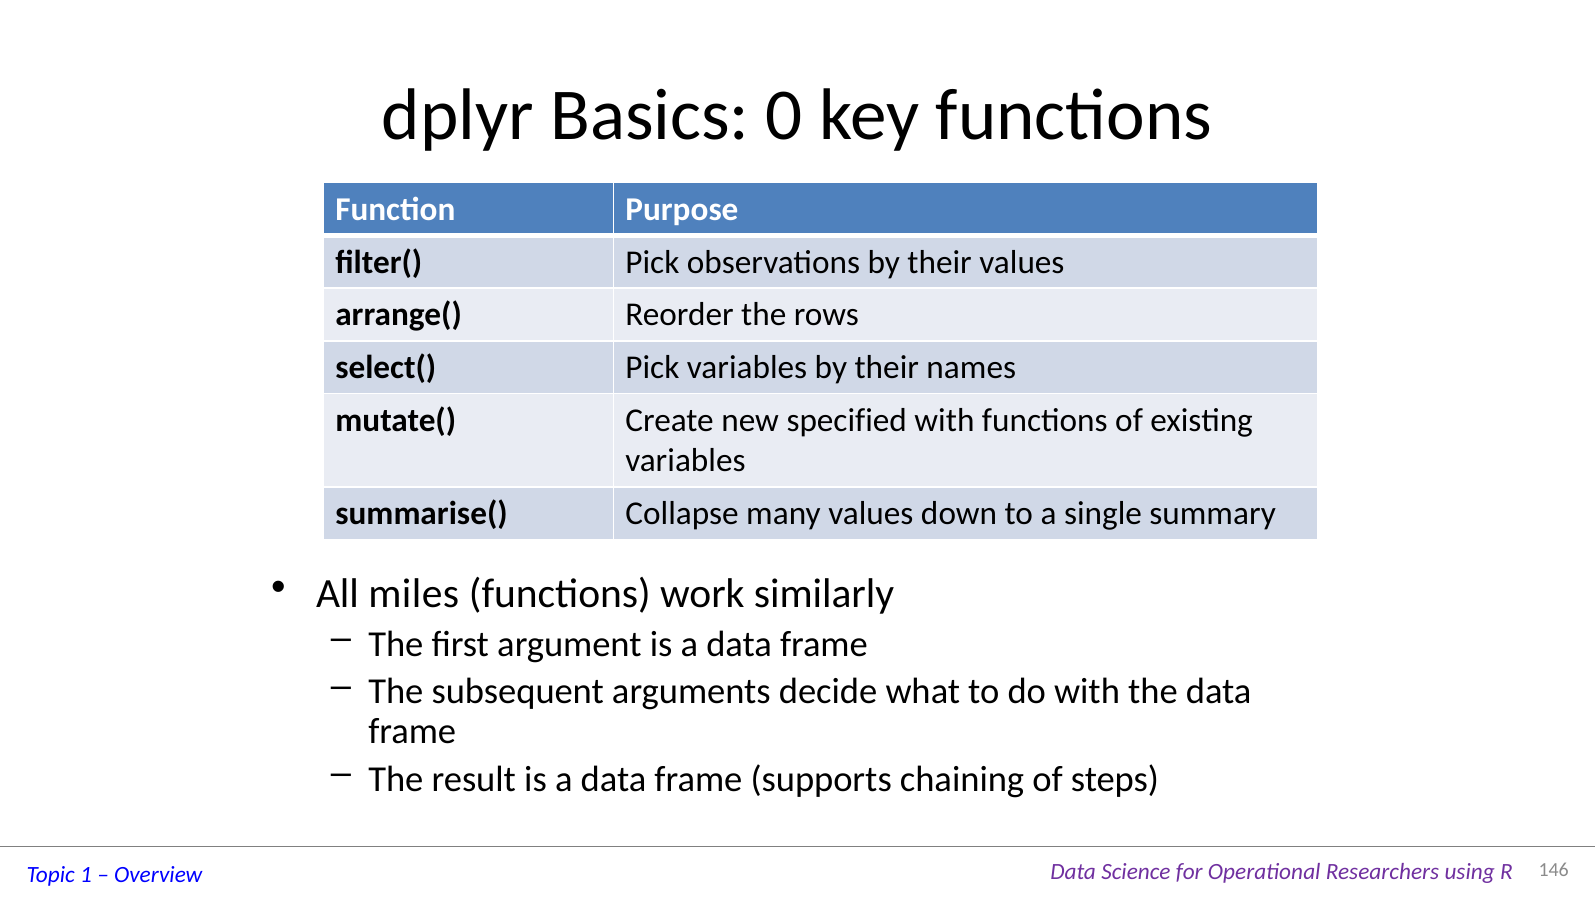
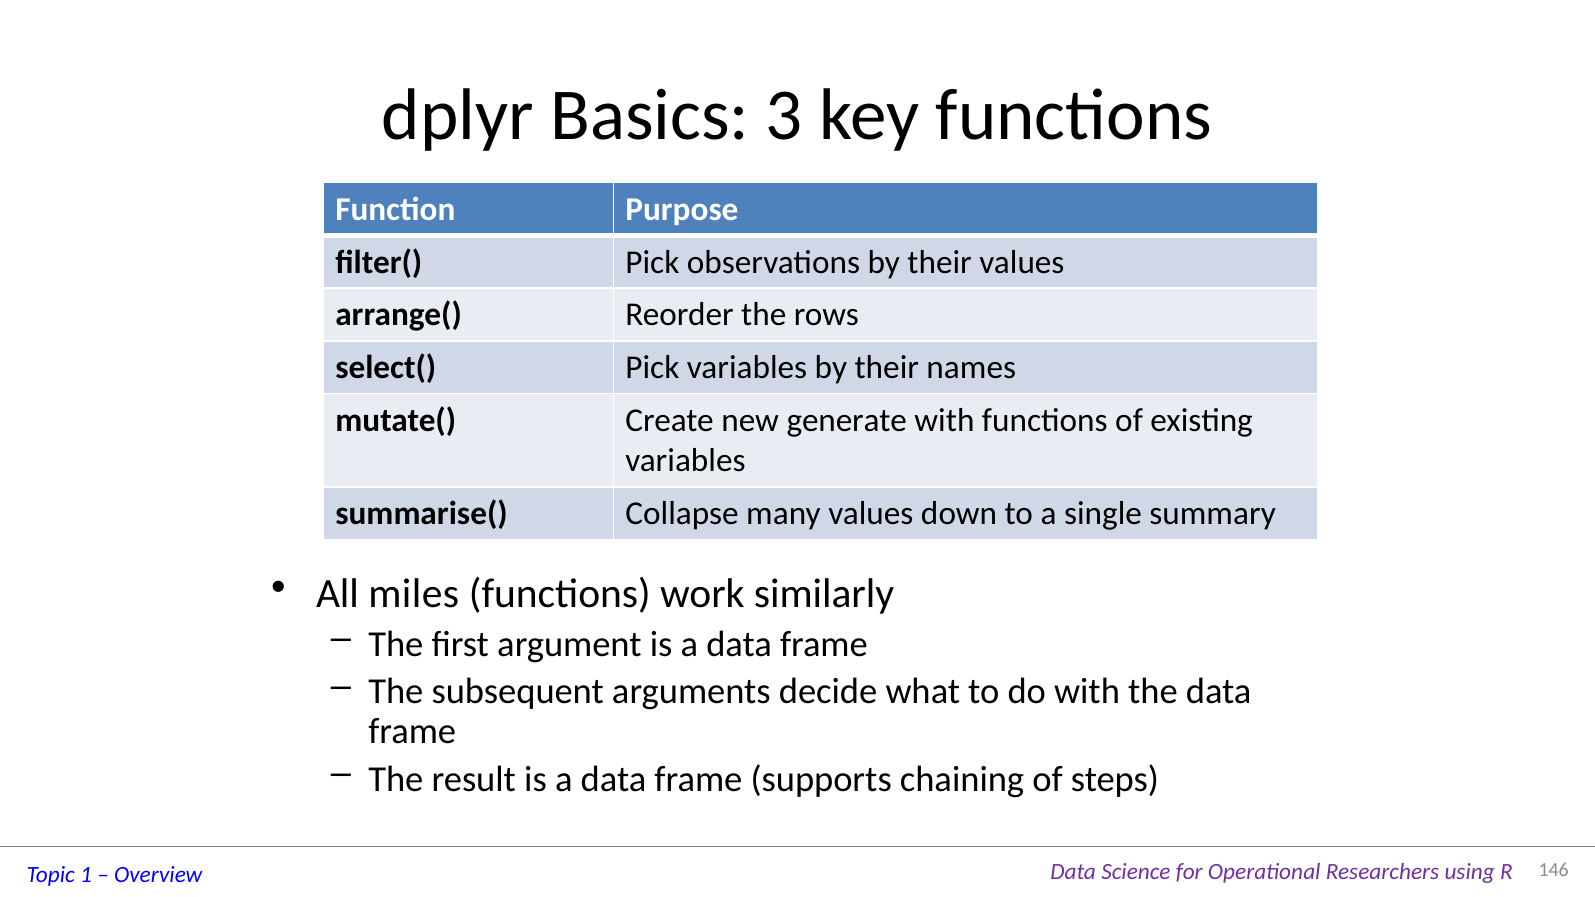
0: 0 -> 3 (784, 116)
specified: specified -> generate (847, 420)
